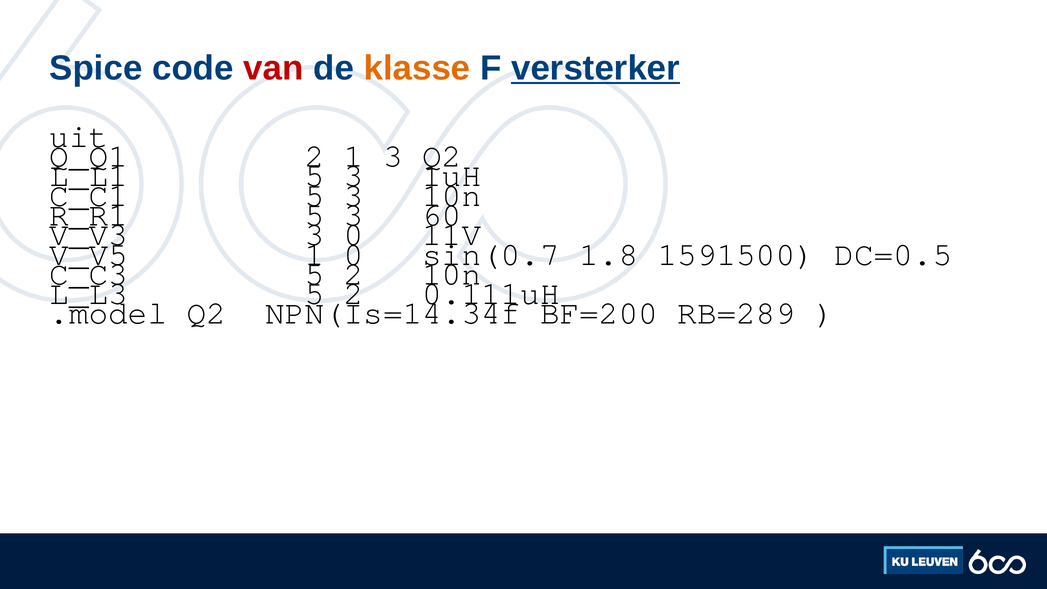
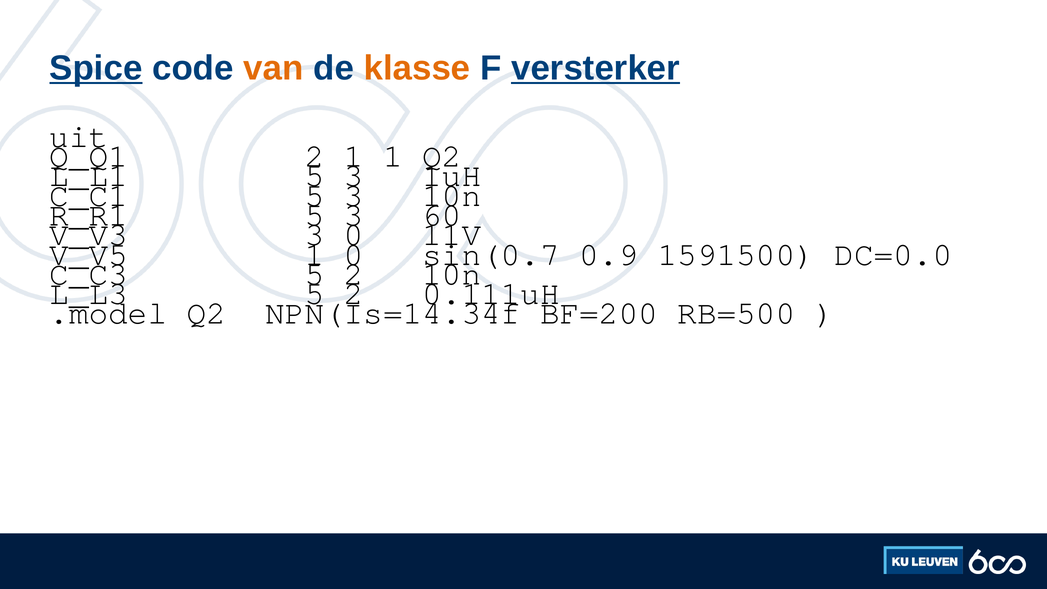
Spice underline: none -> present (96, 68)
van colour: red -> orange (273, 68)
3: 3 -> 1 (393, 156)
1.8: 1.8 -> 0.9 (609, 254)
DC=0.5: DC=0.5 -> DC=0.0 (893, 254)
RB=289: RB=289 -> RB=500 (736, 313)
